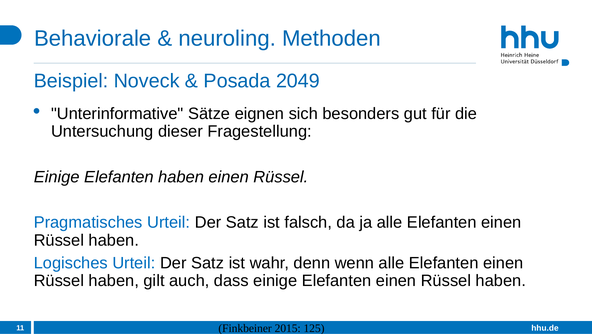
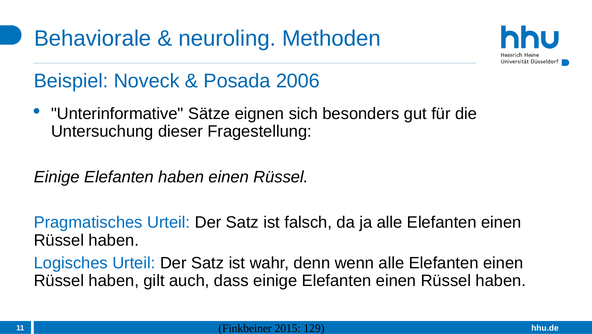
2049: 2049 -> 2006 (298, 81)
125: 125 -> 129 (314, 328)
